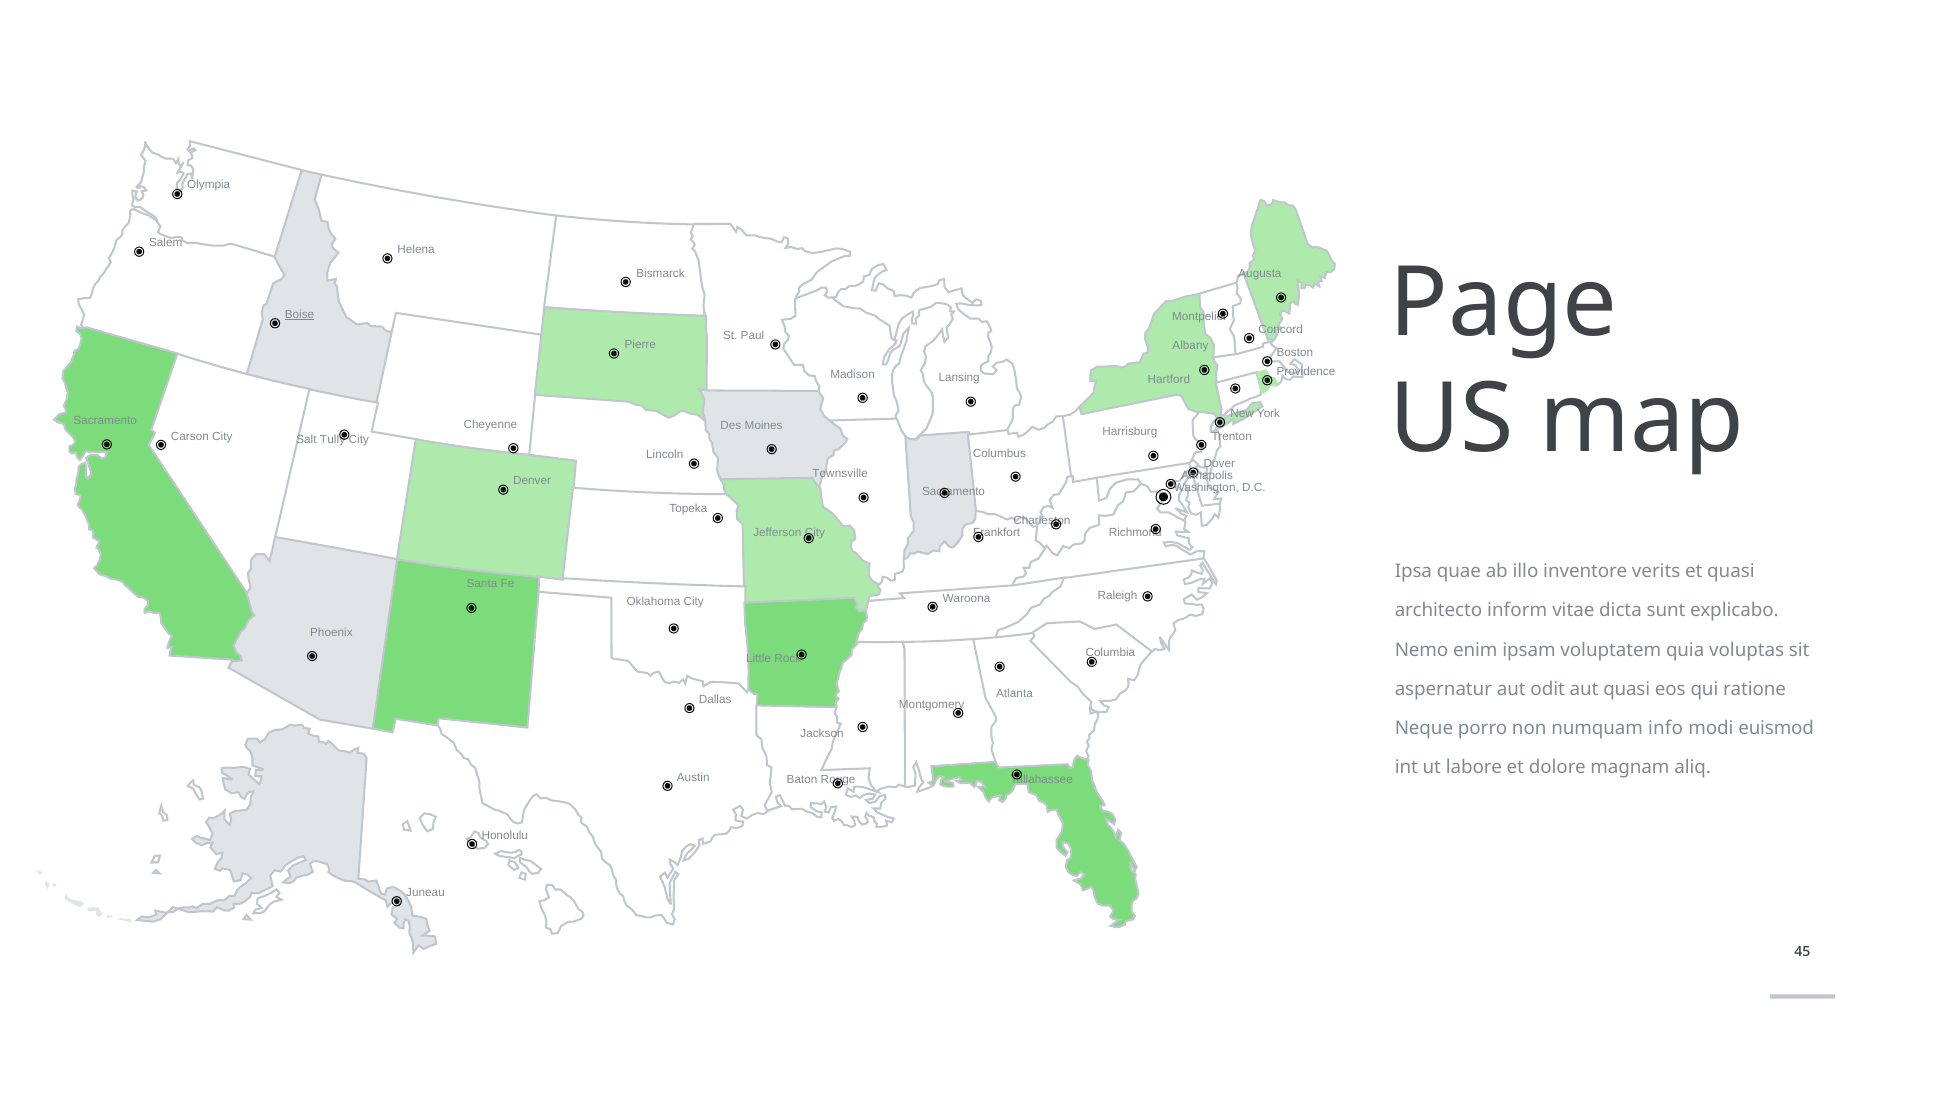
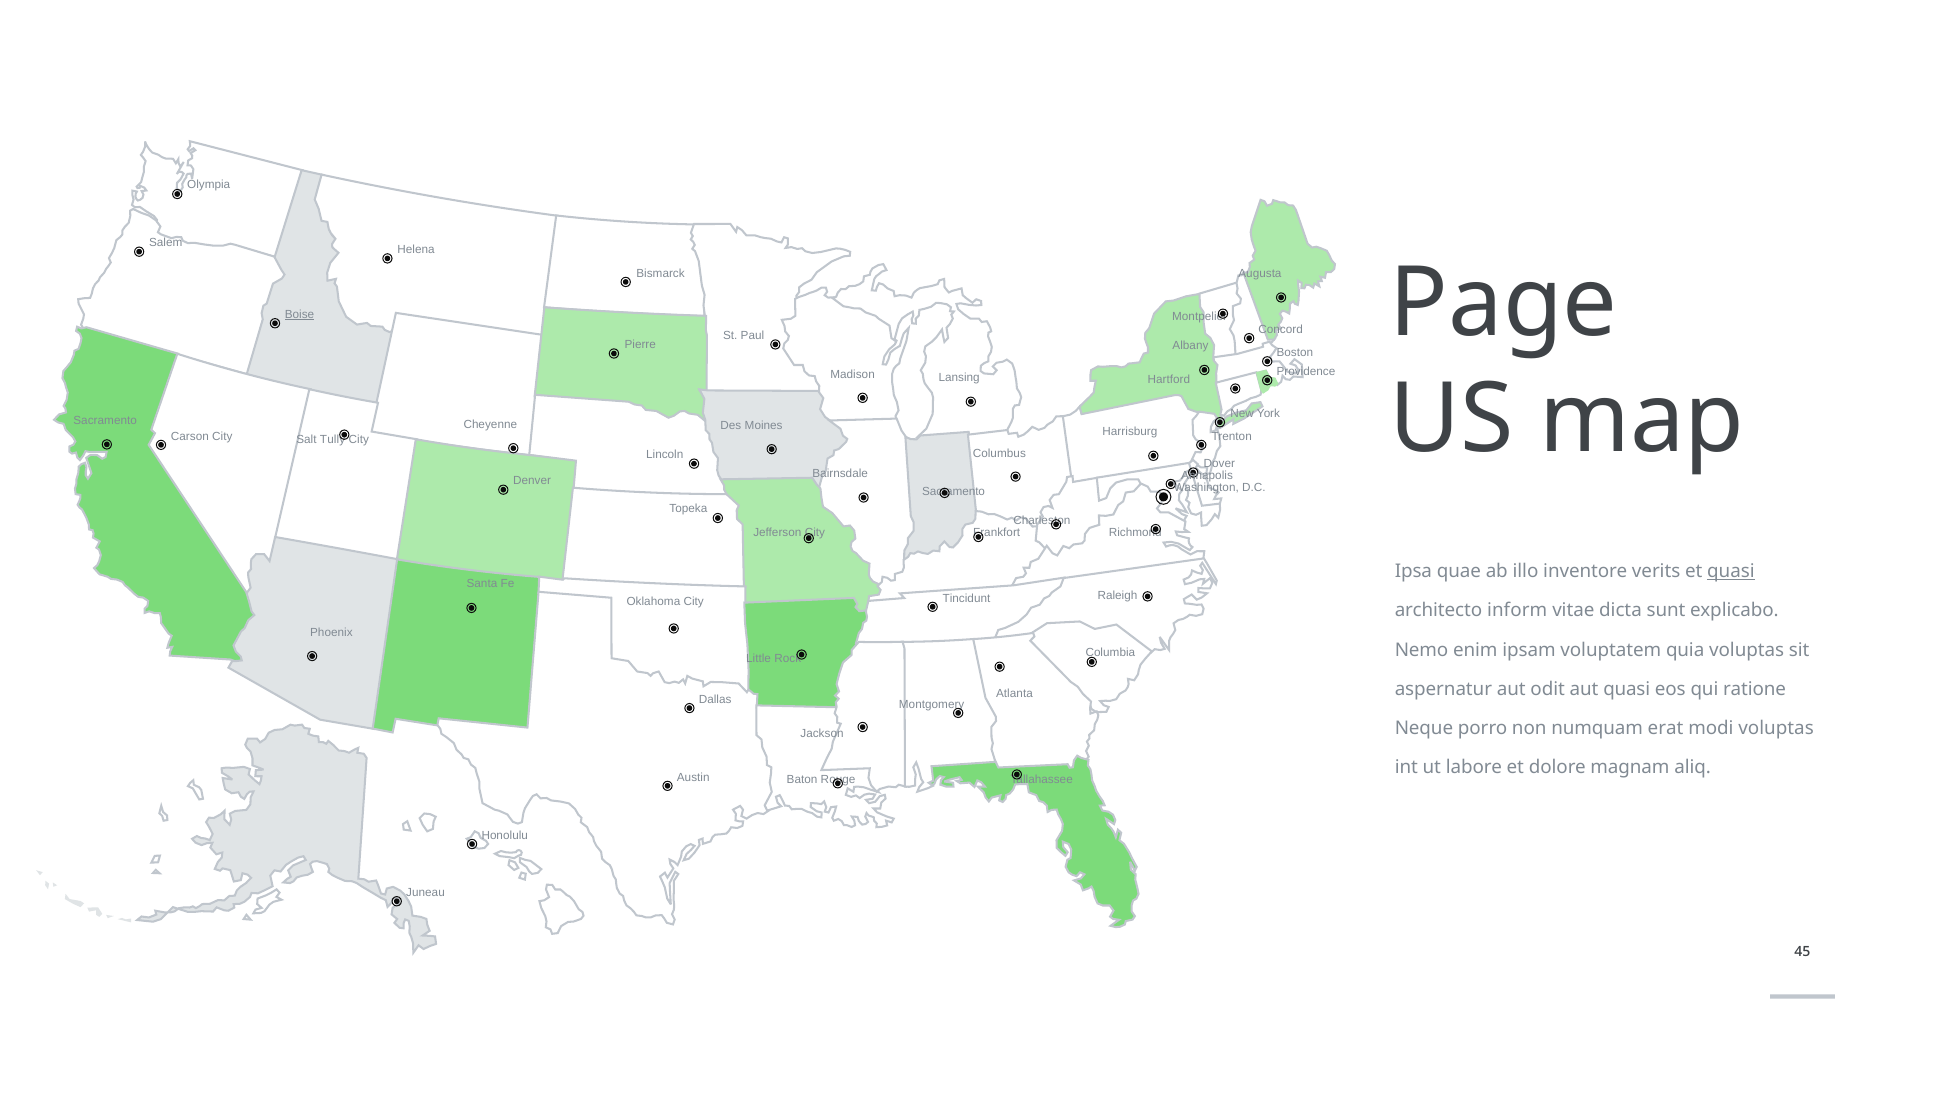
Townsville: Townsville -> Bairnsdale (840, 474)
quasi underline: none -> present (1731, 571)
Waroona: Waroona -> Tincidunt (967, 598)
info: info -> erat (1666, 728)
modi euismod: euismod -> voluptas (1776, 728)
